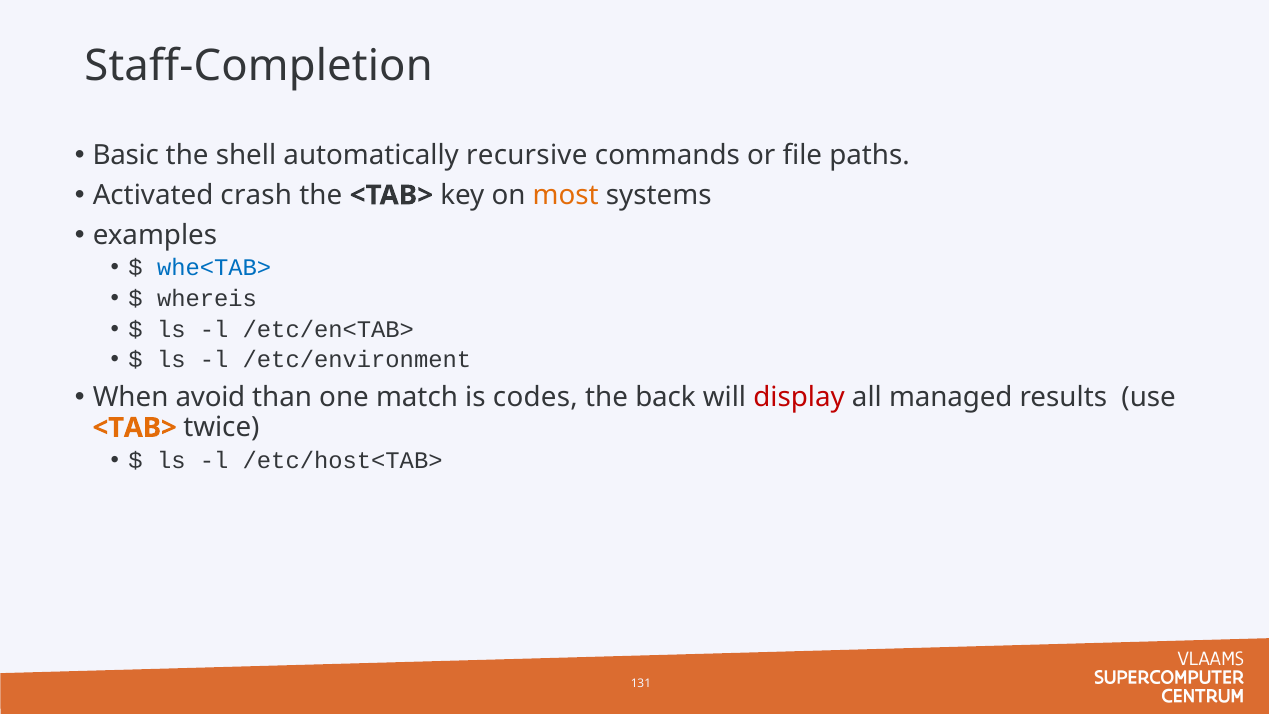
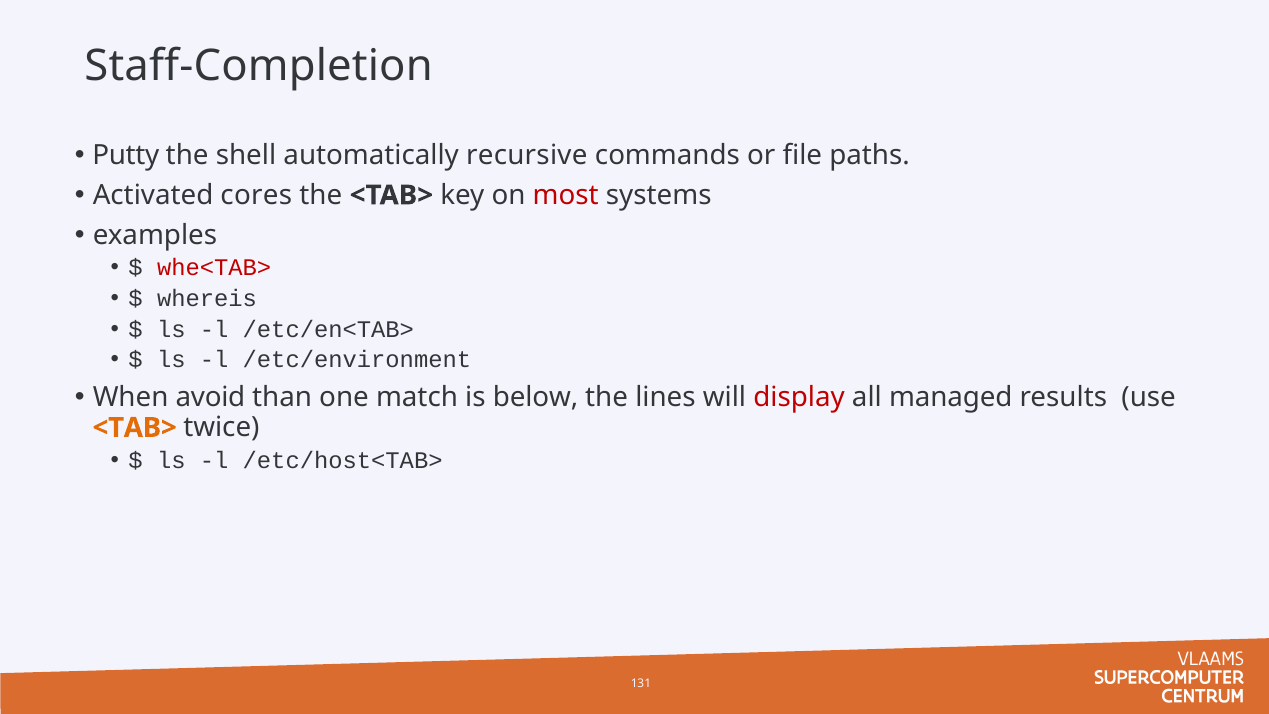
Basic: Basic -> Putty (126, 155)
crash: crash -> cores (256, 195)
most colour: orange -> red (566, 195)
whe<TAB> colour: blue -> red (214, 268)
codes: codes -> below (536, 398)
back: back -> lines (665, 398)
